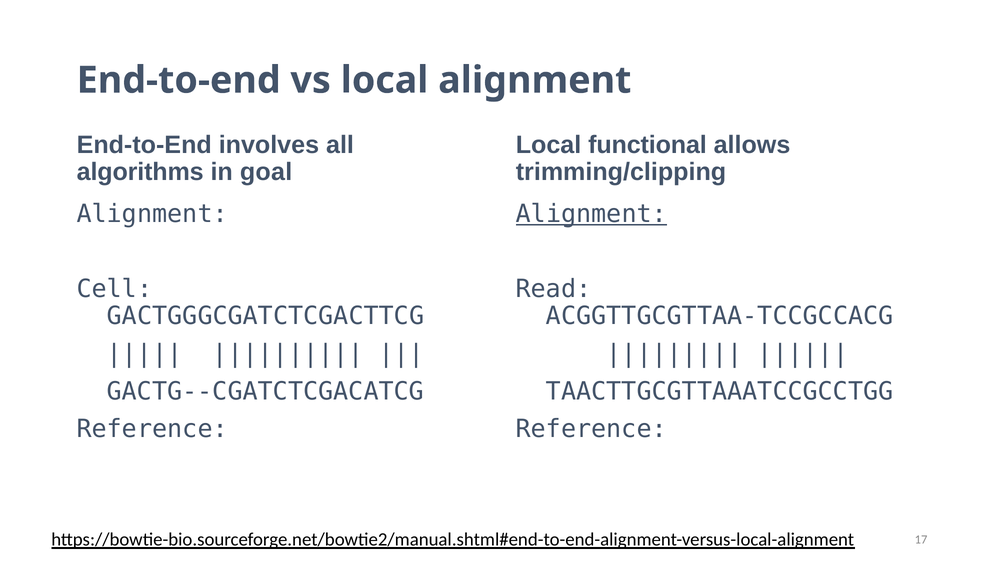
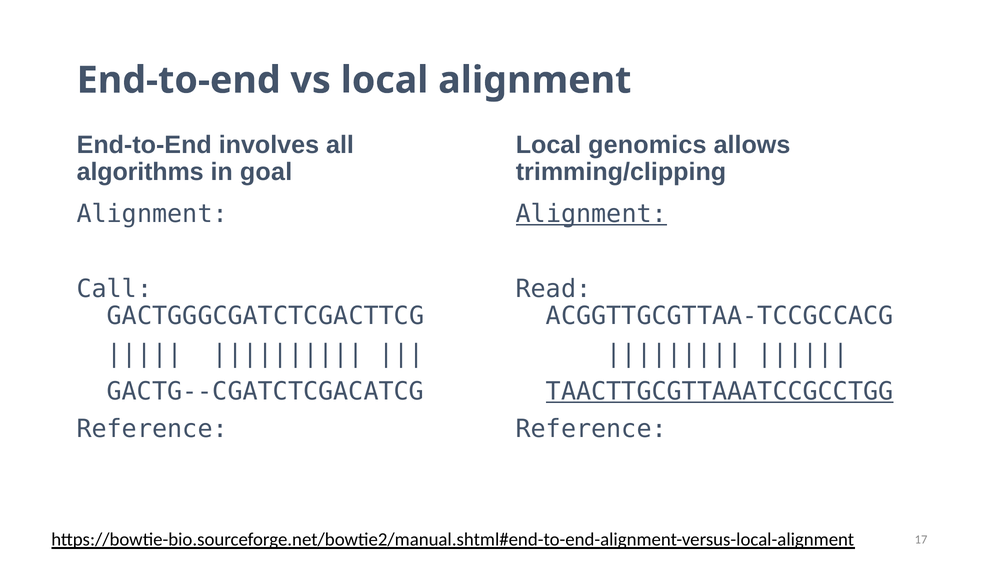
functional: functional -> genomics (647, 145)
Cell: Cell -> Call (114, 289)
TAACTTGCGTTAAATCCGCCTGG underline: none -> present (720, 391)
